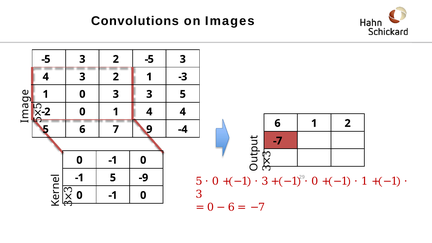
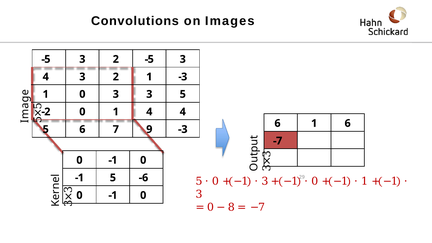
1 2: 2 -> 6 (348, 123)
9 -4: -4 -> -3 (183, 129)
-9: -9 -> -6 (143, 178)
6: 6 -> 8 (231, 207)
